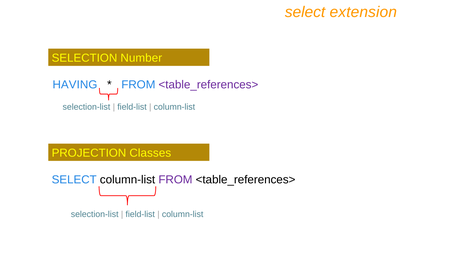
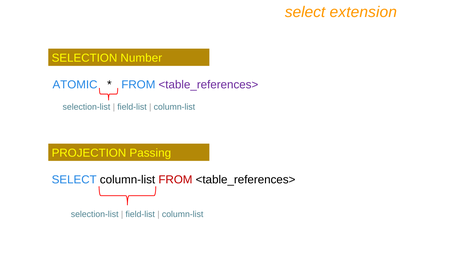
HAVING: HAVING -> ATOMIC (75, 85)
Classes: Classes -> Passing (150, 153)
FROM colour: purple -> red (175, 180)
